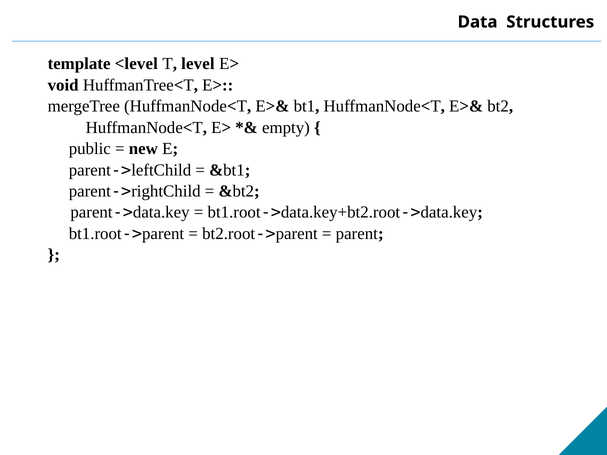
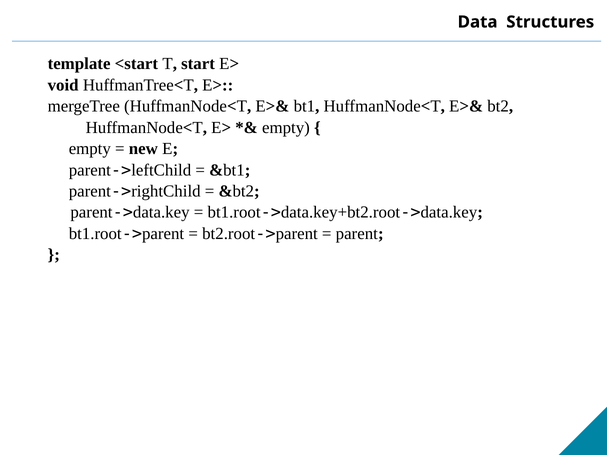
<level: <level -> <start (136, 64)
level: level -> start (198, 64)
public: public -> empty (90, 149)
